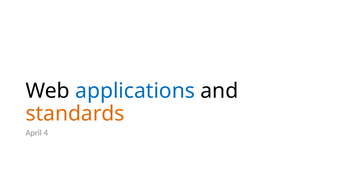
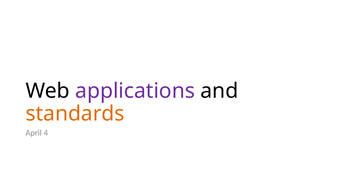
applications colour: blue -> purple (135, 91)
